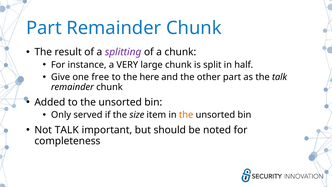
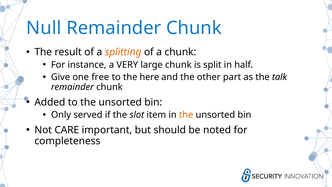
Part: Part -> Null (44, 28)
splitting colour: purple -> orange (123, 52)
size: size -> slot (137, 115)
Not TALK: TALK -> CARE (67, 130)
